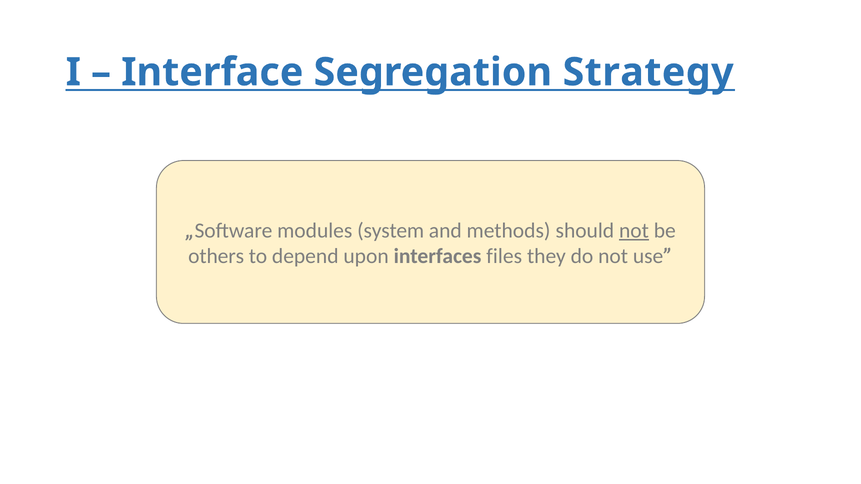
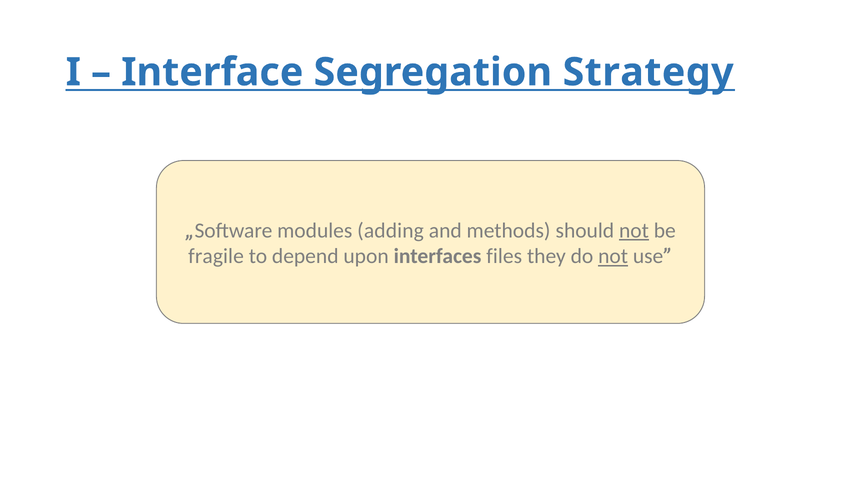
system: system -> adding (391, 231)
others: others -> fragile (216, 257)
not underline: none -> present (613, 257)
